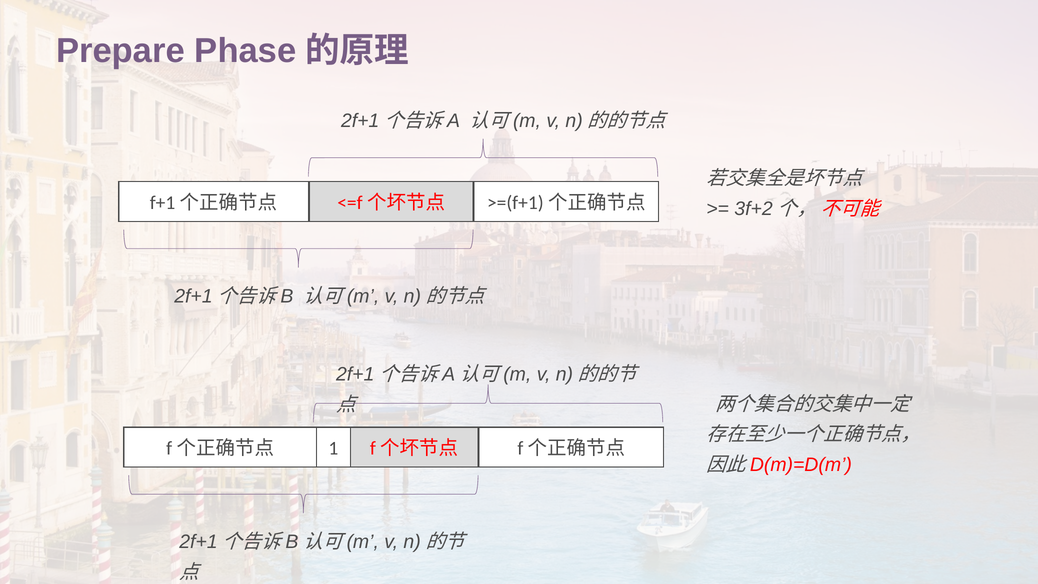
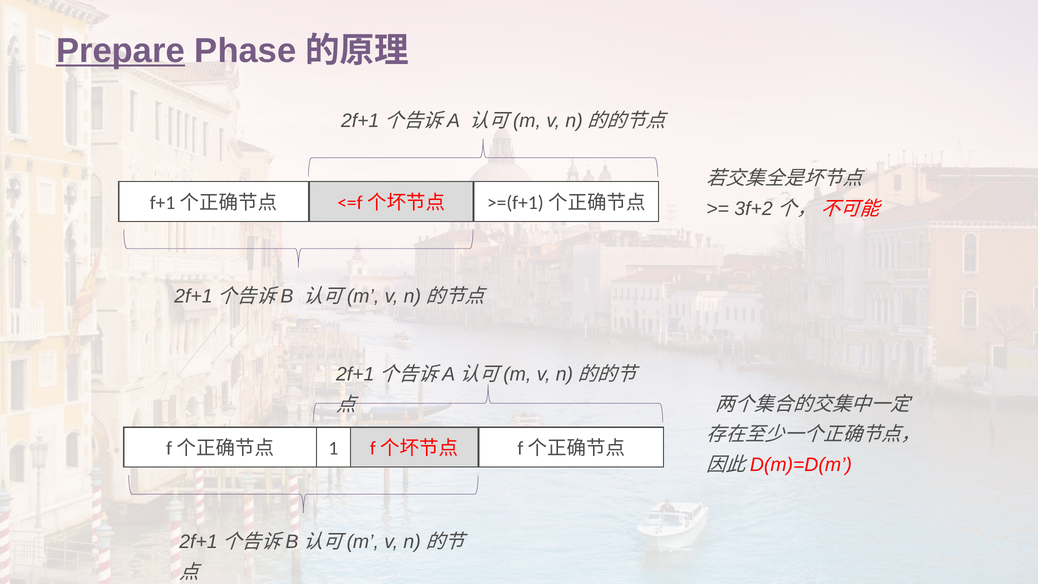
Prepare underline: none -> present (120, 51)
